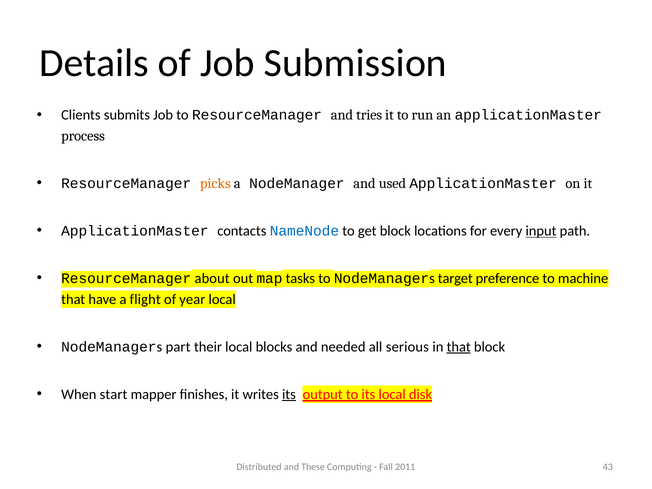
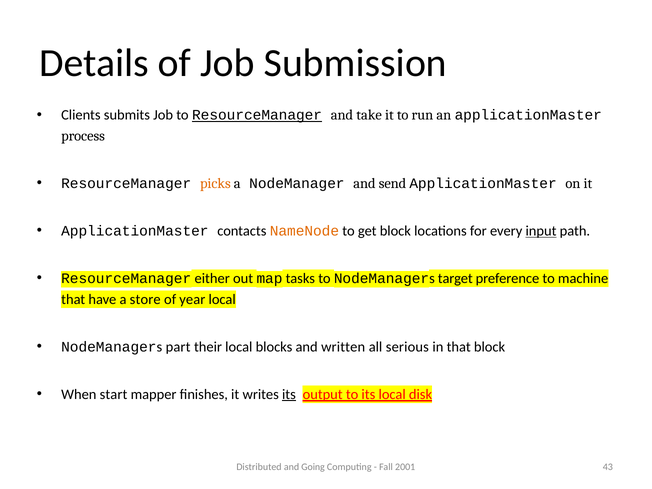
ResourceManager underline: none -> present (257, 115)
tries: tries -> take (369, 115)
used: used -> send (393, 184)
NameNode colour: blue -> orange (304, 231)
about: about -> either (212, 278)
flight: flight -> store (145, 299)
needed: needed -> written (343, 347)
that underline: present -> none (459, 347)
These: These -> Going (313, 467)
2011: 2011 -> 2001 (405, 467)
